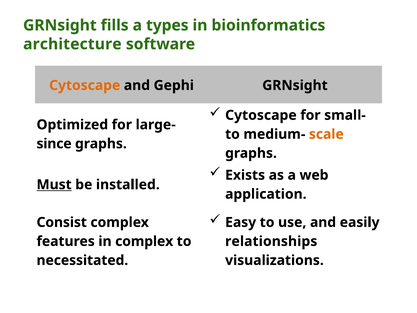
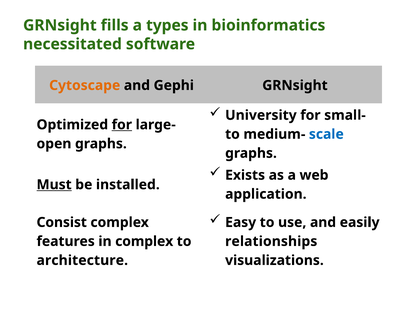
architecture: architecture -> necessitated (72, 44)
Cytoscape: Cytoscape -> University (261, 115)
for underline: none -> present (122, 125)
scale colour: orange -> blue (326, 134)
since: since -> open (54, 144)
necessitated: necessitated -> architecture (82, 260)
